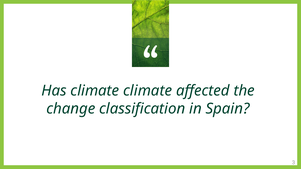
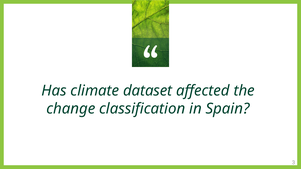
climate climate: climate -> dataset (148, 91)
